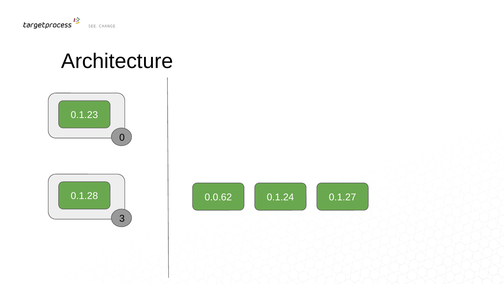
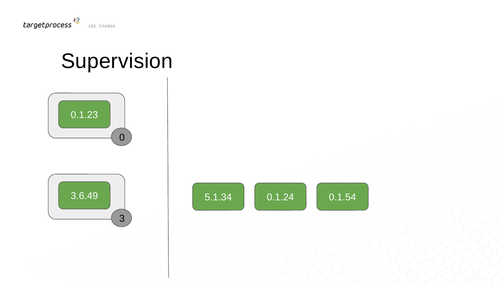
Architecture: Architecture -> Supervision (117, 61)
0.1.28: 0.1.28 -> 3.6.49 (84, 196)
0.0.62: 0.0.62 -> 5.1.34 (218, 197)
0.1.27: 0.1.27 -> 0.1.54 (342, 197)
